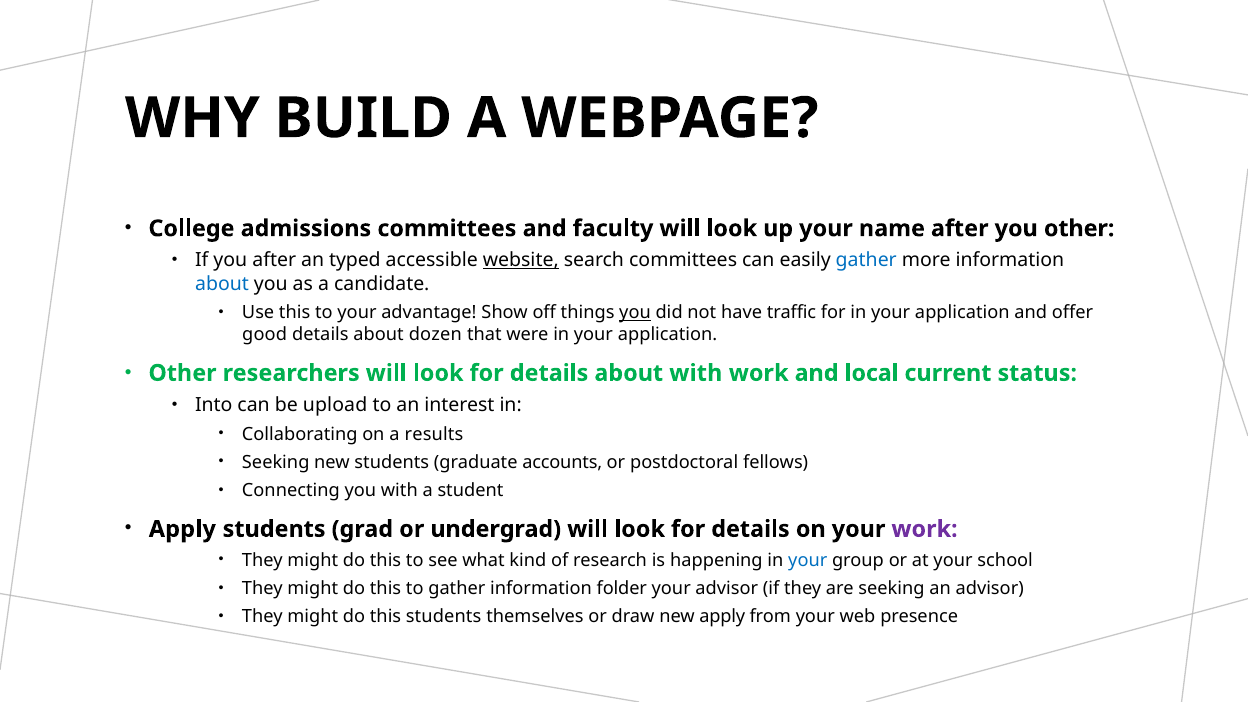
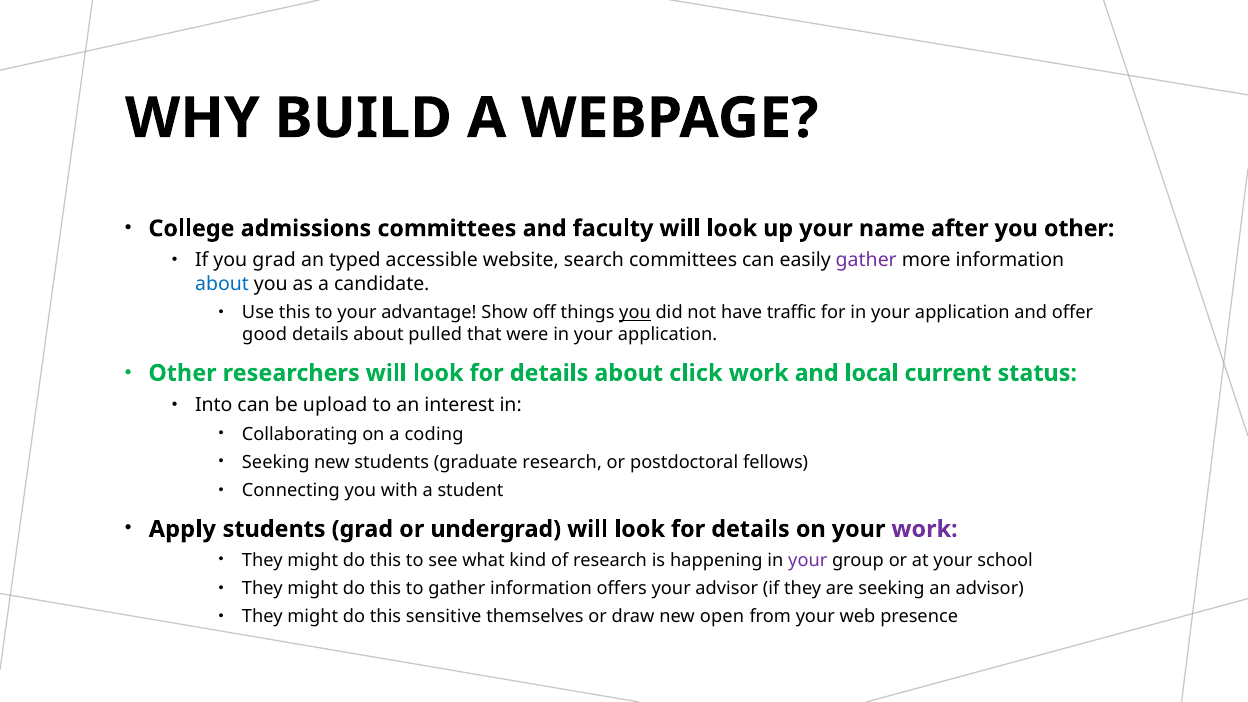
you after: after -> grad (274, 260)
website underline: present -> none (521, 260)
gather colour: blue -> purple (866, 260)
dozen: dozen -> pulled (435, 335)
about with: with -> click (696, 373)
results: results -> coding (434, 434)
graduate accounts: accounts -> research (562, 462)
your colour: blue -> purple (808, 560)
folder: folder -> offers (622, 588)
this students: students -> sensitive (444, 617)
new apply: apply -> open (722, 617)
